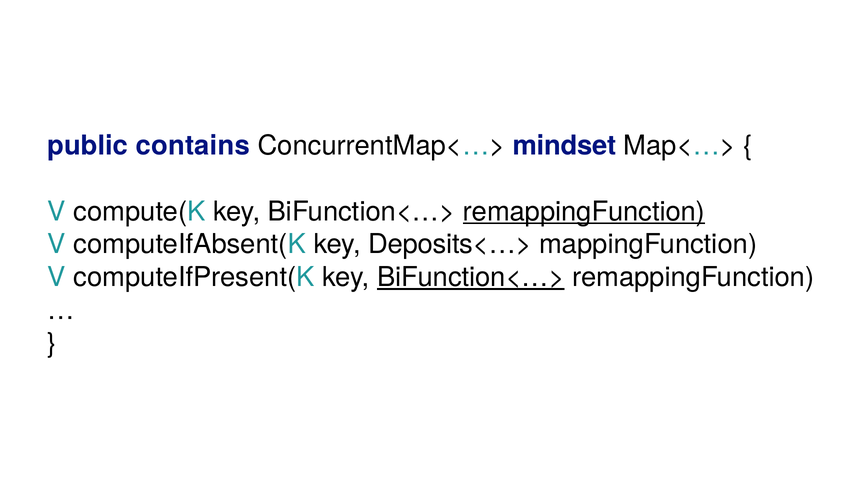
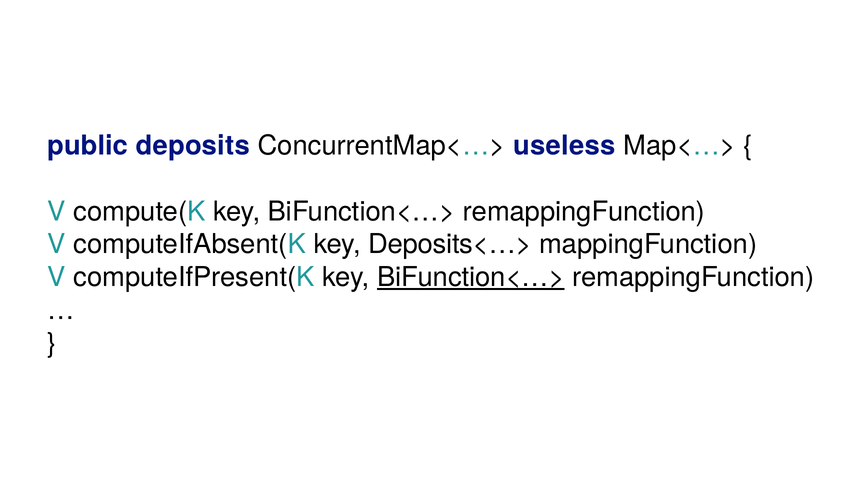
contains: contains -> deposits (193, 146)
mindset: mindset -> useless (564, 146)
remappingFunction underline: present -> none (584, 211)
